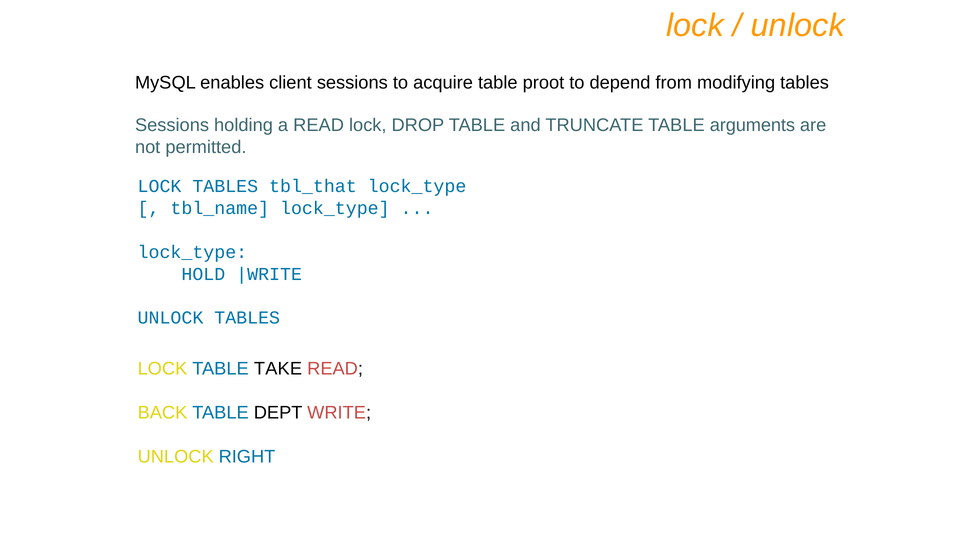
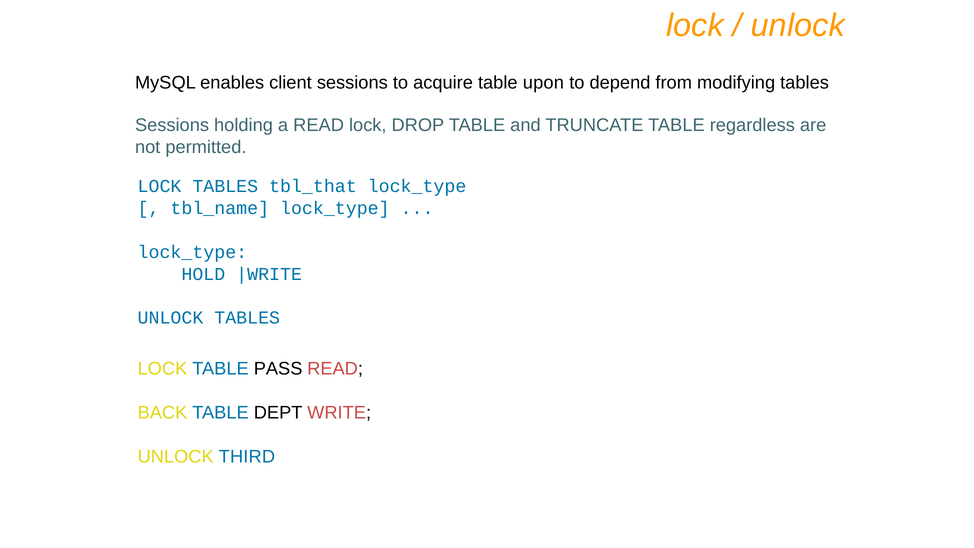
proot: proot -> upon (543, 83)
arguments: arguments -> regardless (752, 125)
TAKE: TAKE -> PASS (278, 369)
RIGHT: RIGHT -> THIRD (247, 457)
